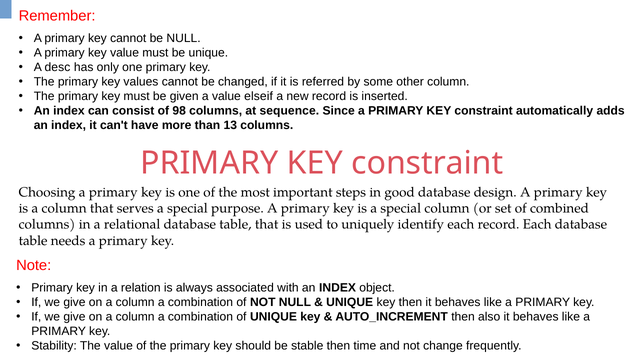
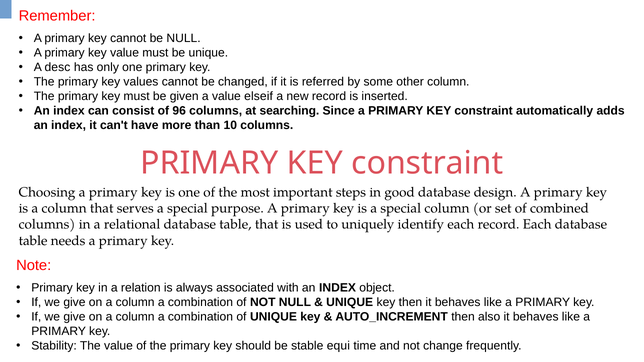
98: 98 -> 96 (179, 111)
sequence: sequence -> searching (289, 111)
13: 13 -> 10 (230, 125)
stable then: then -> equi (338, 346)
